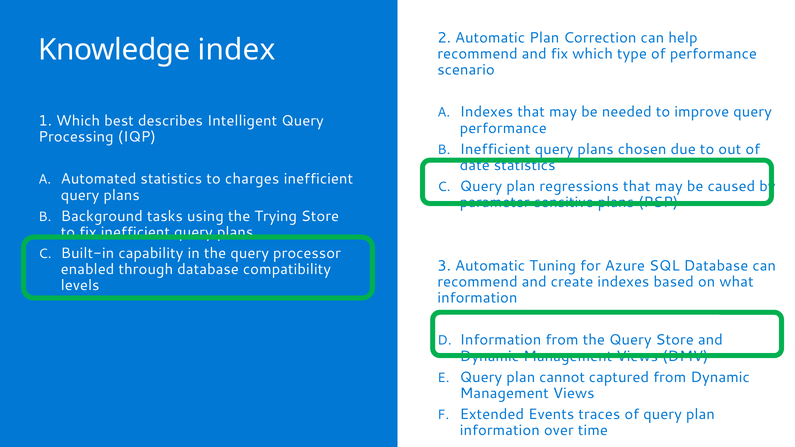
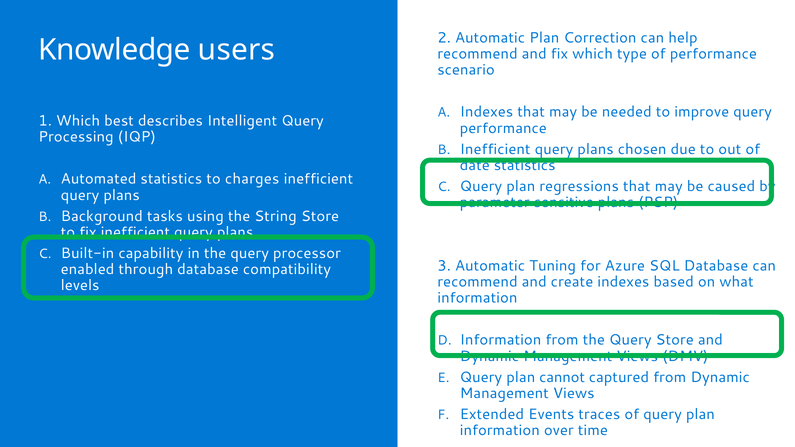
index: index -> users (236, 50)
Trying: Trying -> String (276, 216)
